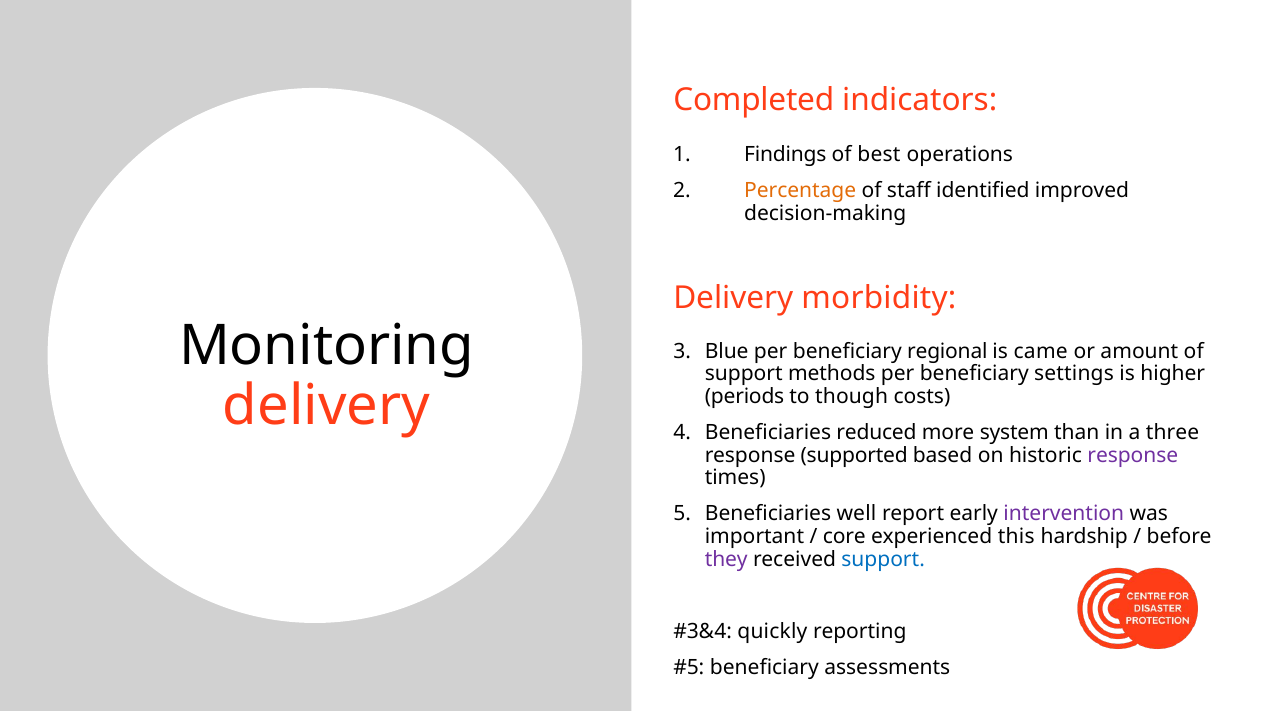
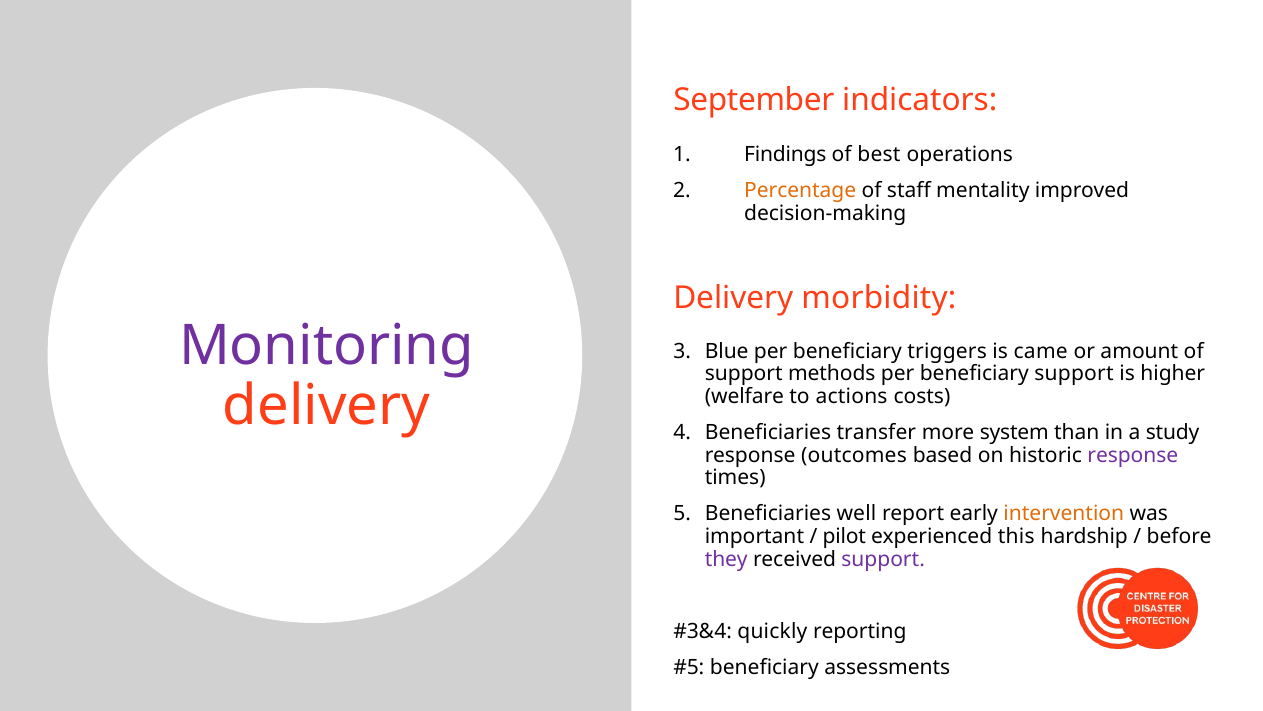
Completed: Completed -> September (754, 100)
identified: identified -> mentality (983, 191)
Monitoring colour: black -> purple (327, 345)
regional: regional -> triggers (947, 351)
beneficiary settings: settings -> support (1074, 374)
periods: periods -> welfare (744, 396)
though: though -> actions (852, 396)
reduced: reduced -> transfer (876, 432)
three: three -> study (1173, 432)
supported: supported -> outcomes (854, 455)
intervention colour: purple -> orange (1064, 514)
core: core -> pilot (844, 536)
support colour: blue -> purple (883, 559)
